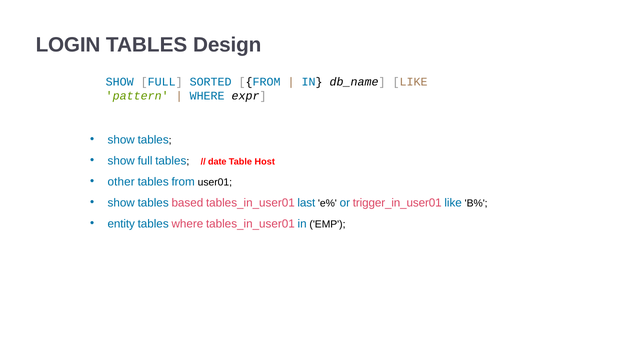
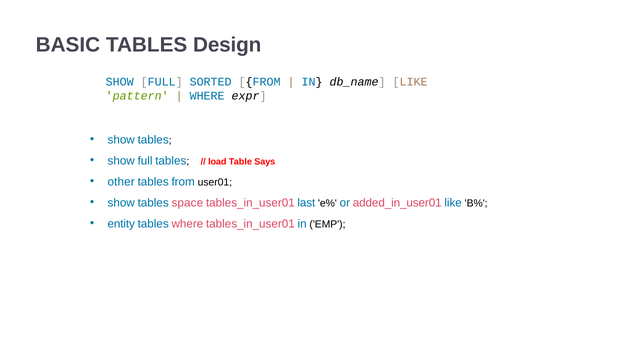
LOGIN: LOGIN -> BASIC (68, 45)
date: date -> load (217, 162)
Host: Host -> Says (265, 162)
based: based -> space (187, 203)
trigger_in_user01: trigger_in_user01 -> added_in_user01 (397, 203)
